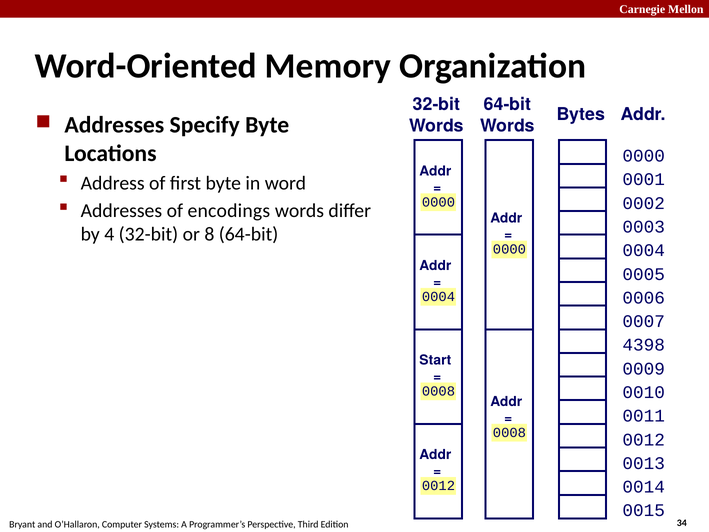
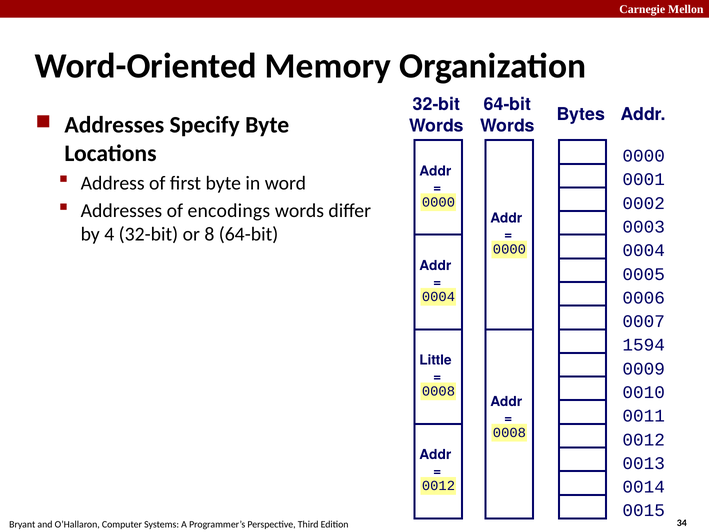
4398: 4398 -> 1594 (644, 345)
Start: Start -> Little (435, 360)
